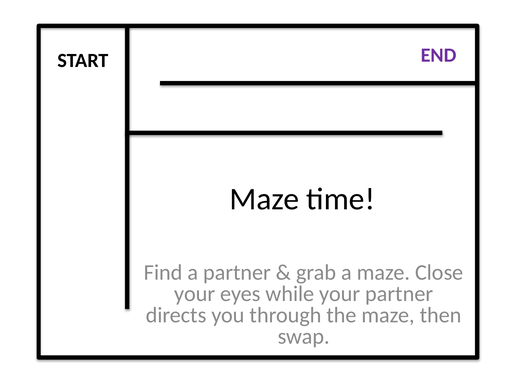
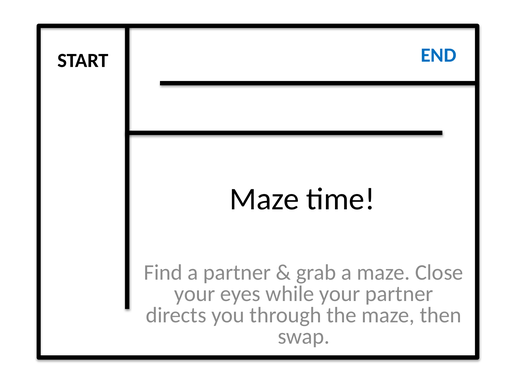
END colour: purple -> blue (439, 55)
